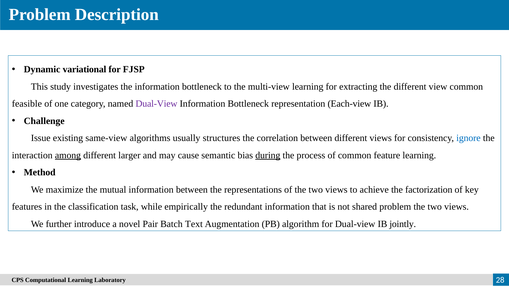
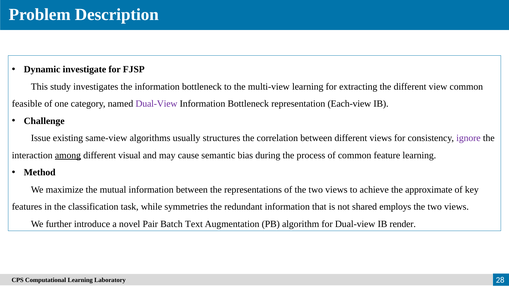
variational: variational -> investigate (84, 70)
ignore colour: blue -> purple (468, 138)
larger: larger -> visual (129, 155)
during underline: present -> none (268, 155)
factorization: factorization -> approximate (429, 190)
empirically: empirically -> symmetries (186, 207)
shared problem: problem -> employs (395, 207)
jointly: jointly -> render (403, 224)
